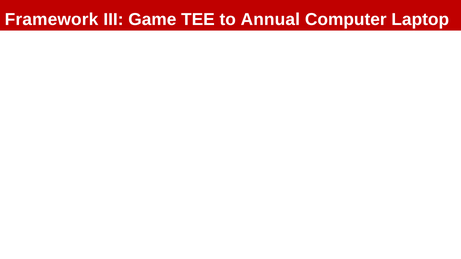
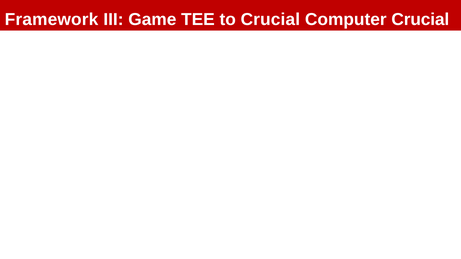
to Annual: Annual -> Crucial (270, 20)
Computer Laptop: Laptop -> Crucial (420, 20)
